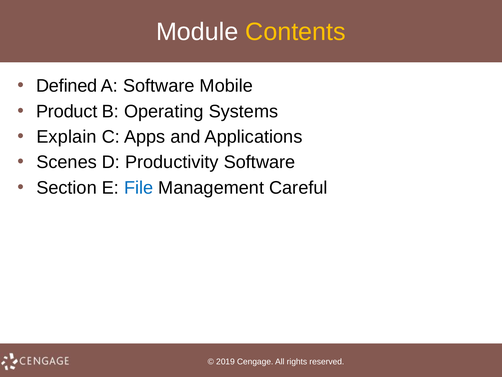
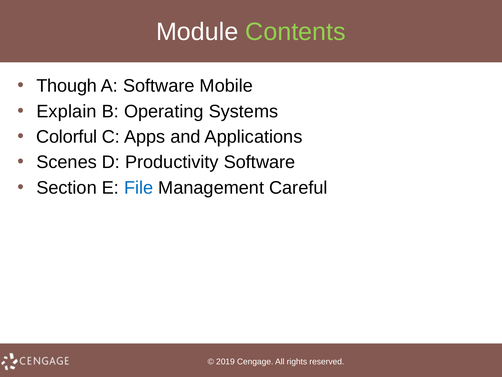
Contents colour: yellow -> light green (296, 32)
Defined: Defined -> Though (67, 86)
Product: Product -> Explain (67, 111)
Explain: Explain -> Colorful (67, 137)
